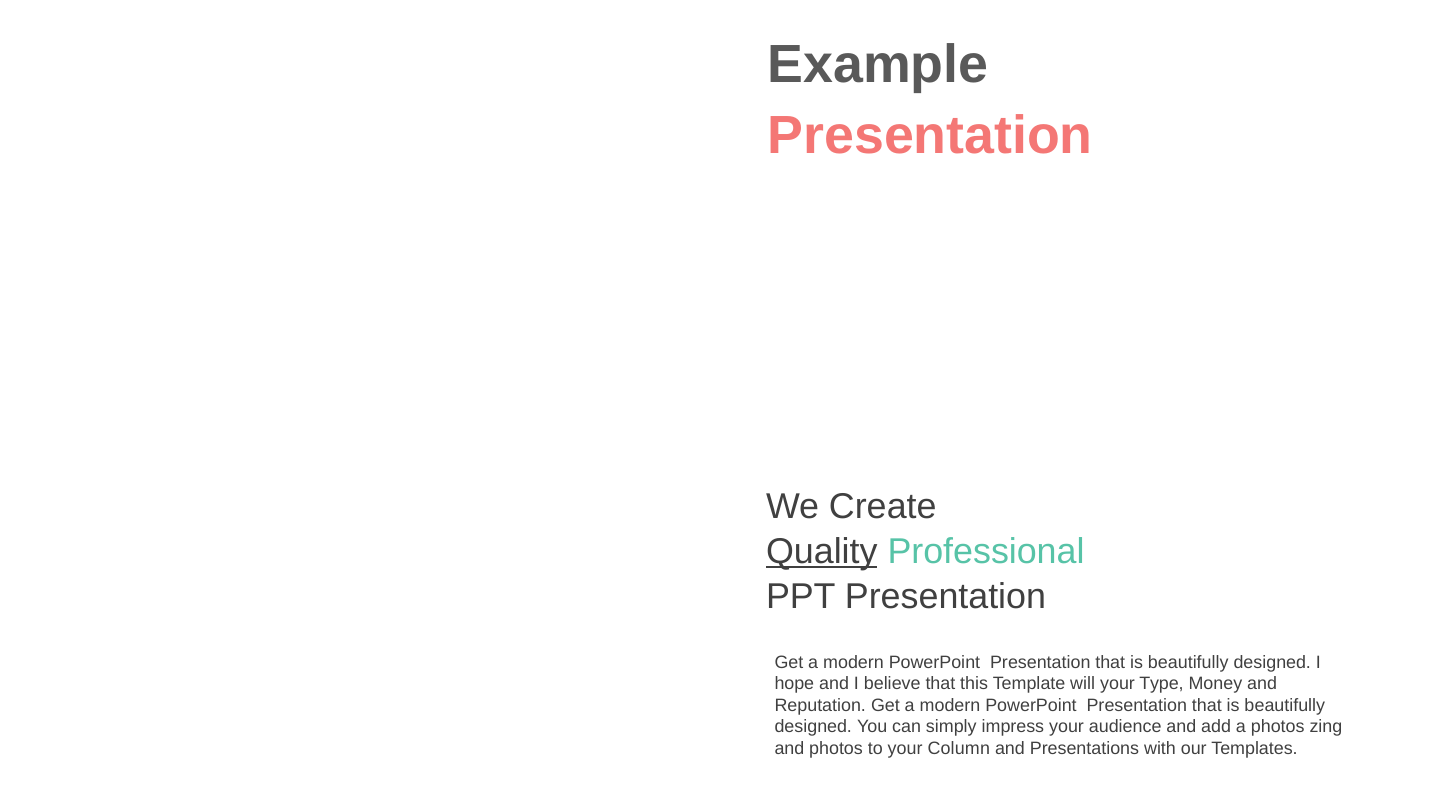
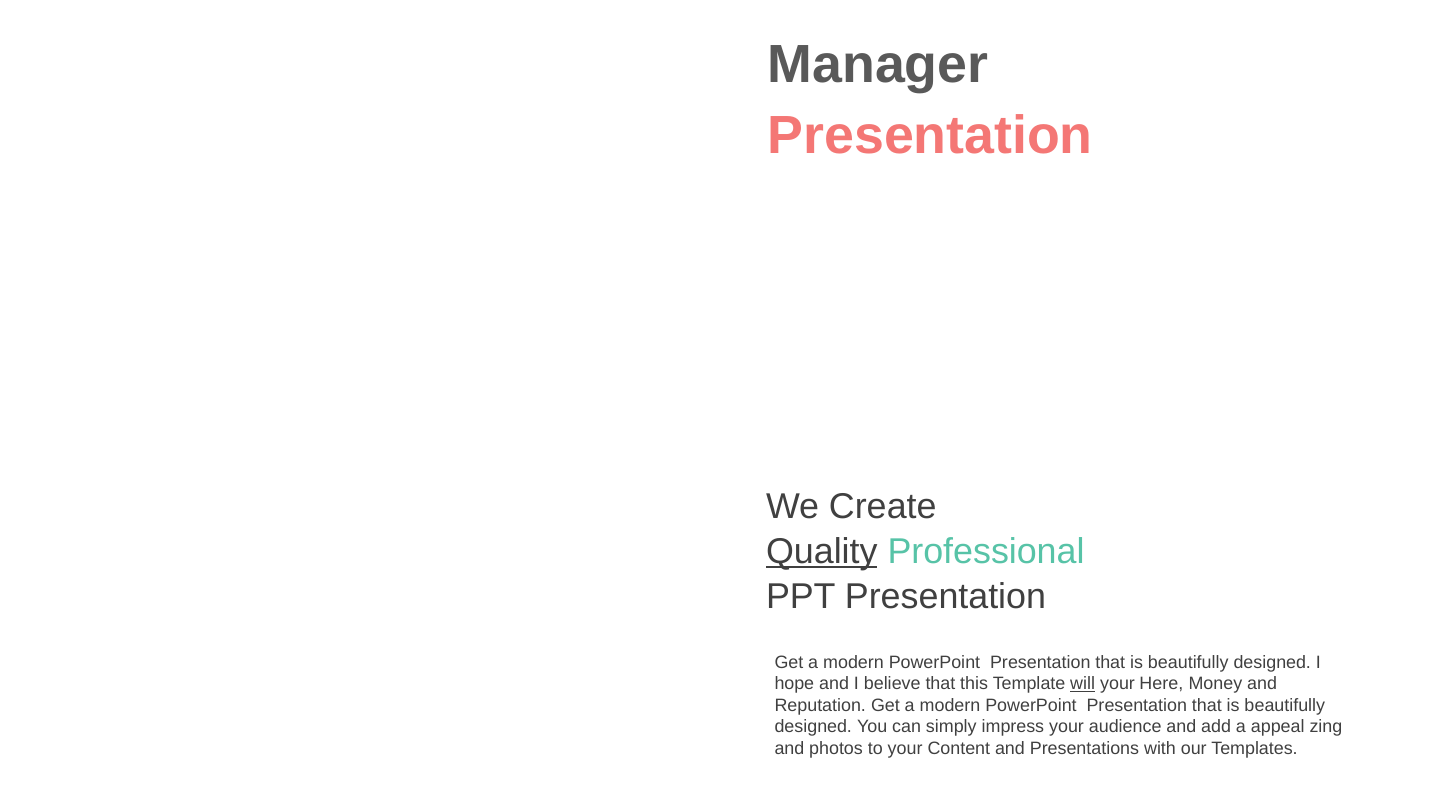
Example: Example -> Manager (878, 65)
will underline: none -> present (1083, 684)
Type: Type -> Here (1161, 684)
a photos: photos -> appeal (1278, 727)
Column: Column -> Content (959, 748)
